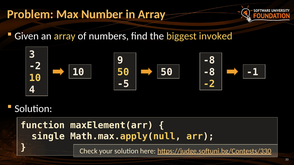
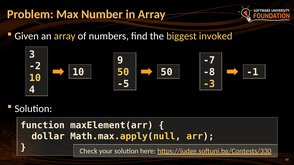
-8: -8 -> -7 (209, 60)
-2: -2 -> -3 (209, 84)
single: single -> dollar (48, 137)
